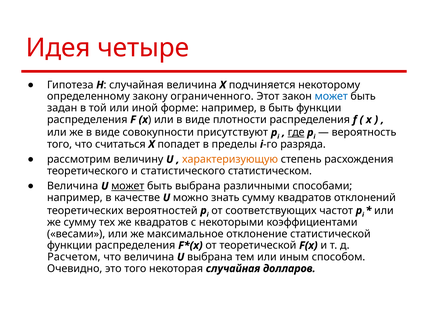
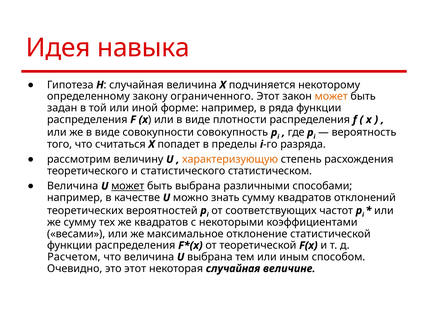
четыре: четыре -> навыка (143, 48)
может colour: blue -> orange (331, 96)
в быть: быть -> ряда (281, 108)
присутствуют: присутствуют -> совокупность (232, 132)
где underline: present -> none (296, 132)
это того: того -> этот (135, 269)
долларов: долларов -> величине (289, 269)
